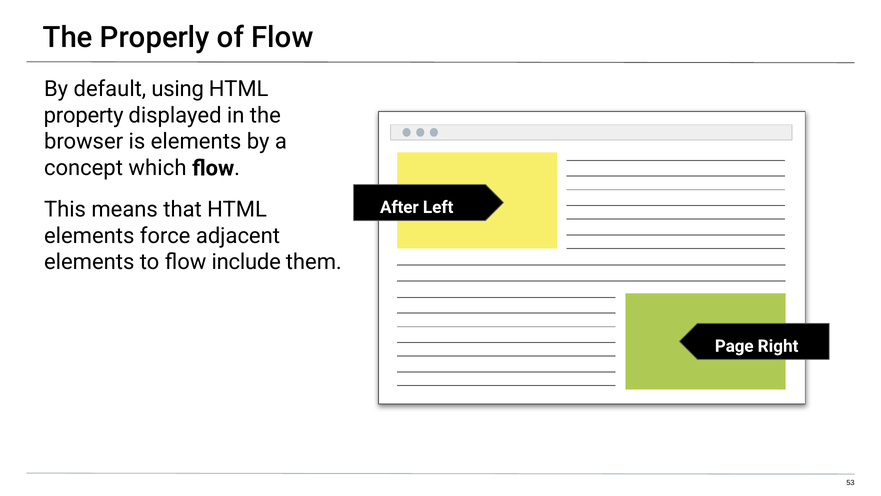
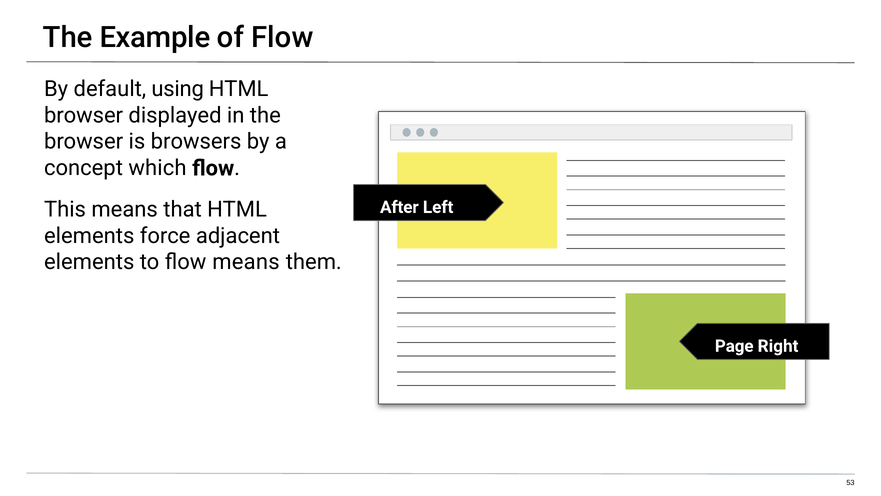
Properly: Properly -> Example (155, 37)
property: property -> browser (84, 115)
is elements: elements -> browsers (196, 142)
flow include: include -> means (246, 262)
